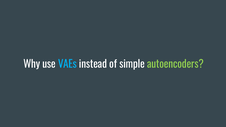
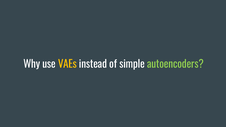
VAEs colour: light blue -> yellow (67, 64)
